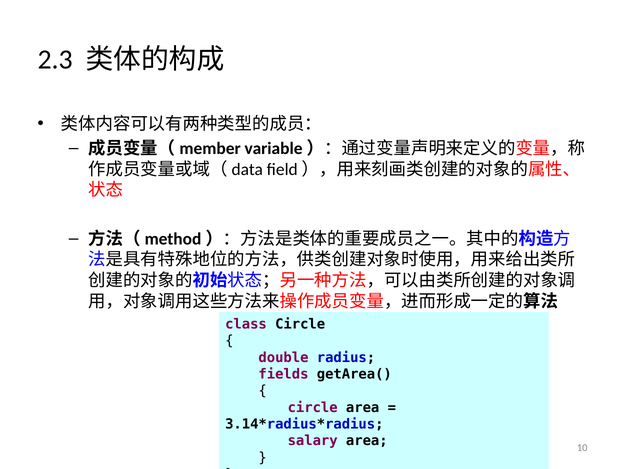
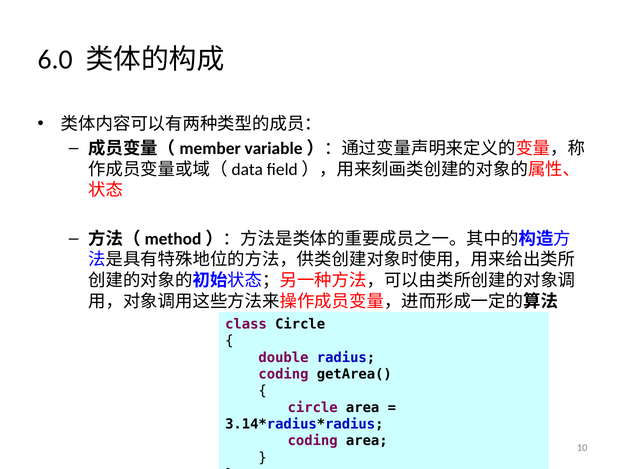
2.3: 2.3 -> 6.0 (55, 60)
fields: fields -> coding (284, 374)
salary: salary -> coding (313, 441)
